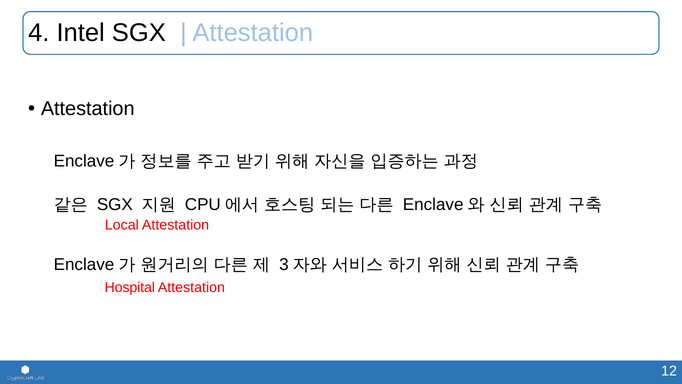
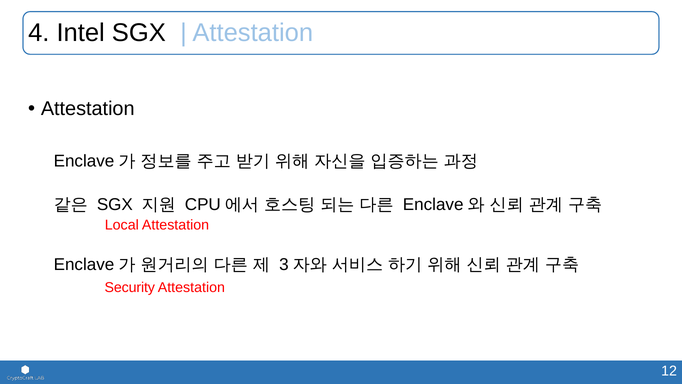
Hospital: Hospital -> Security (130, 287)
